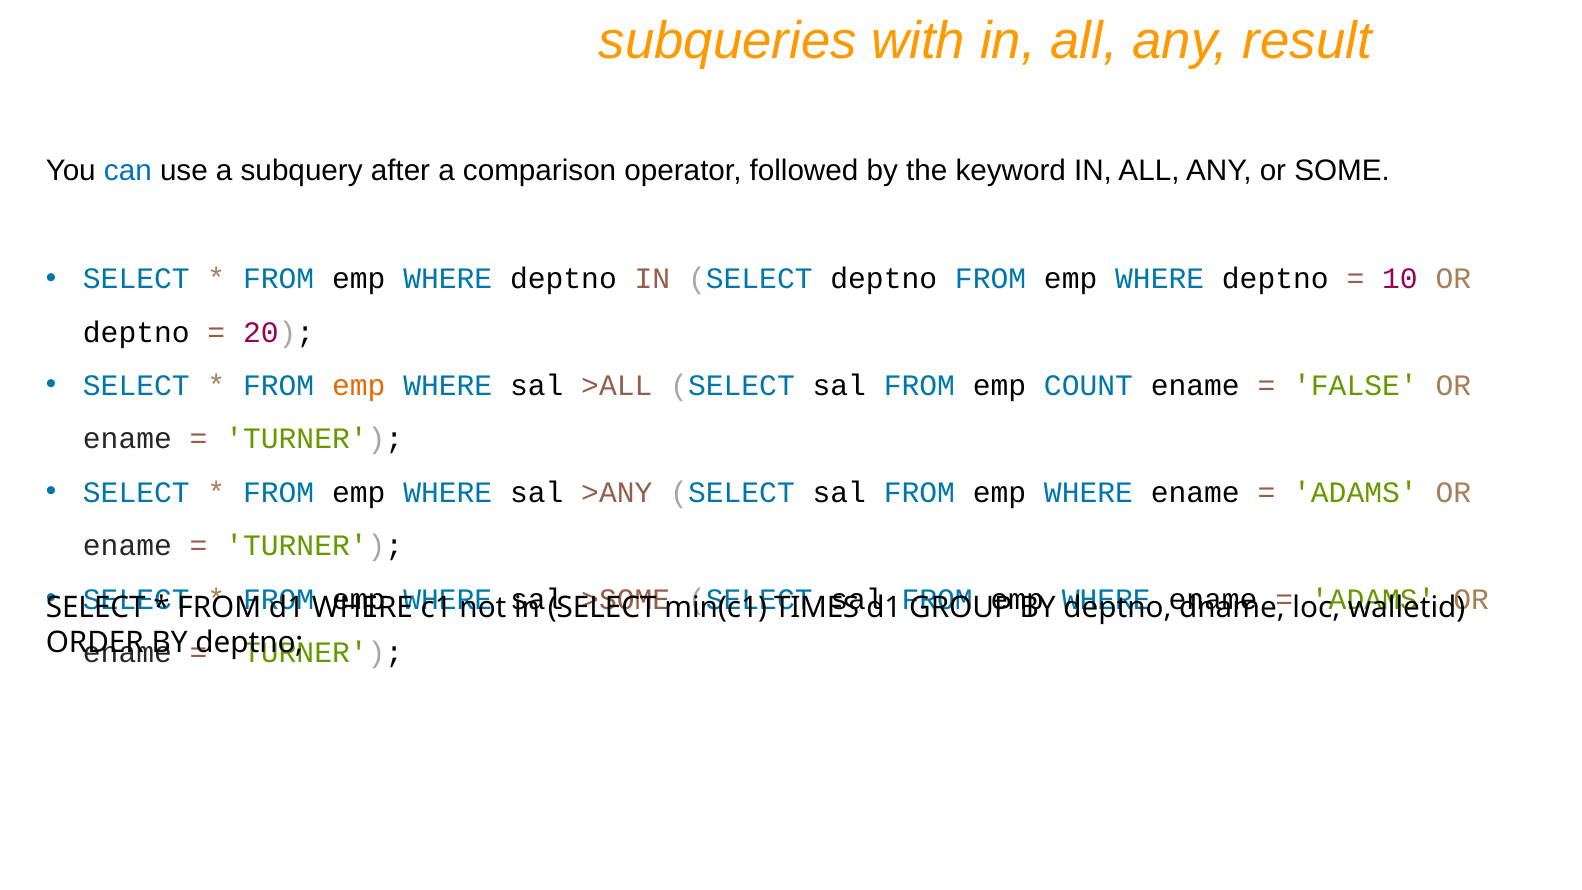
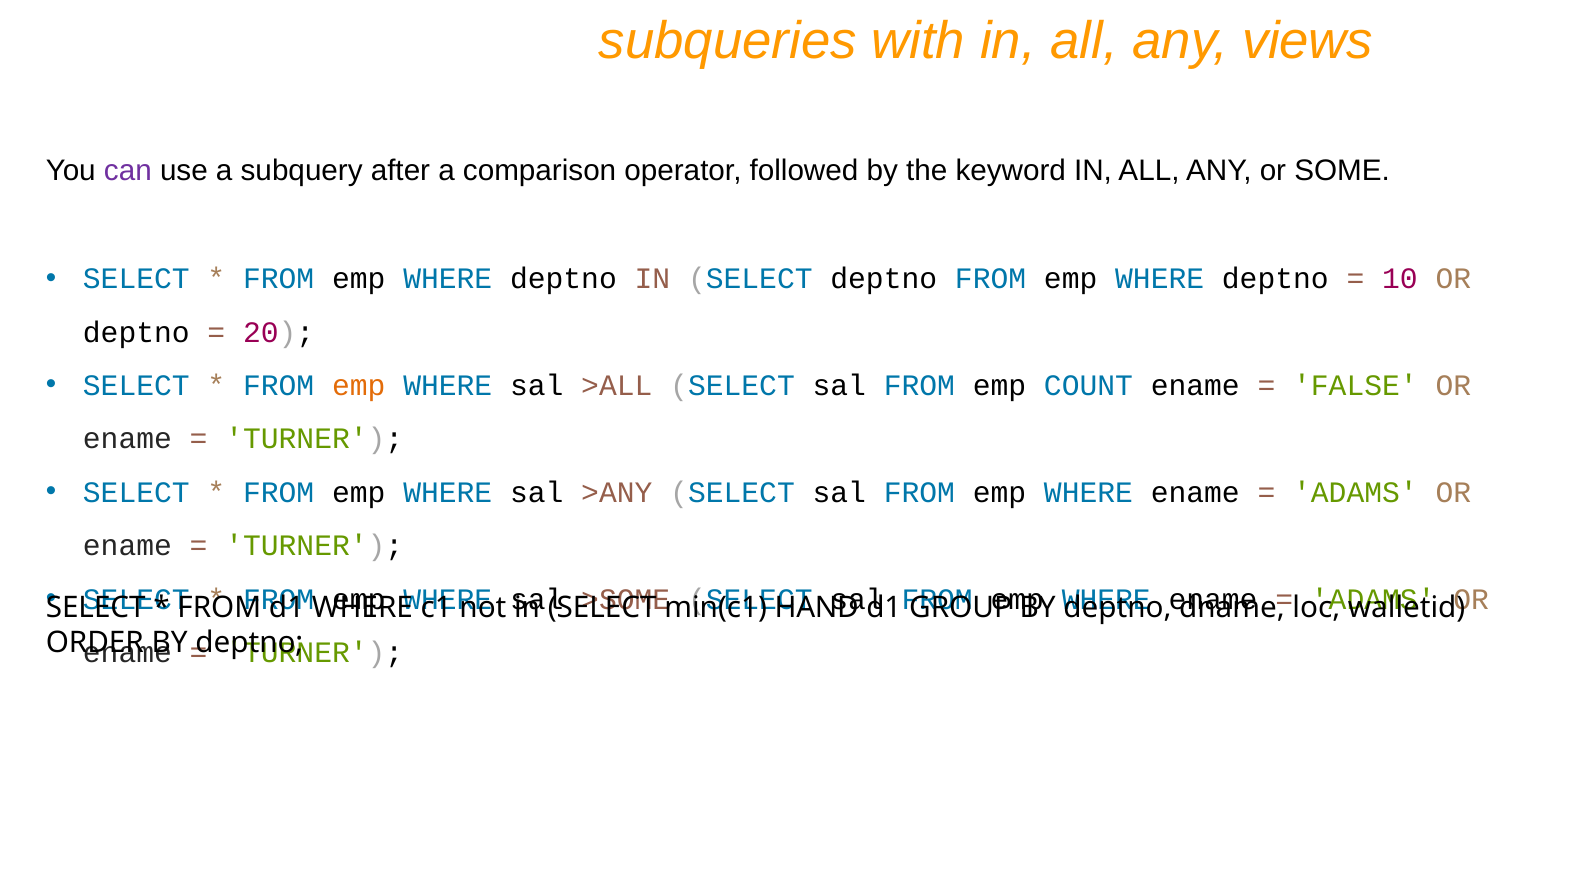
result: result -> views (1308, 41)
can colour: blue -> purple (128, 170)
TIMES: TIMES -> HAND (817, 607)
